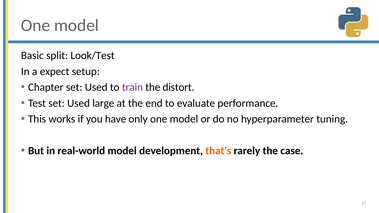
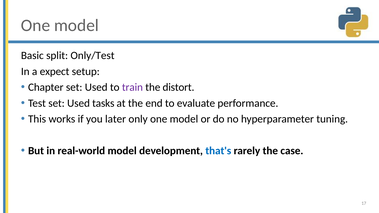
Look/Test: Look/Test -> Only/Test (93, 56)
large: large -> tasks (103, 103)
have: have -> later (116, 119)
that's colour: orange -> blue (218, 151)
